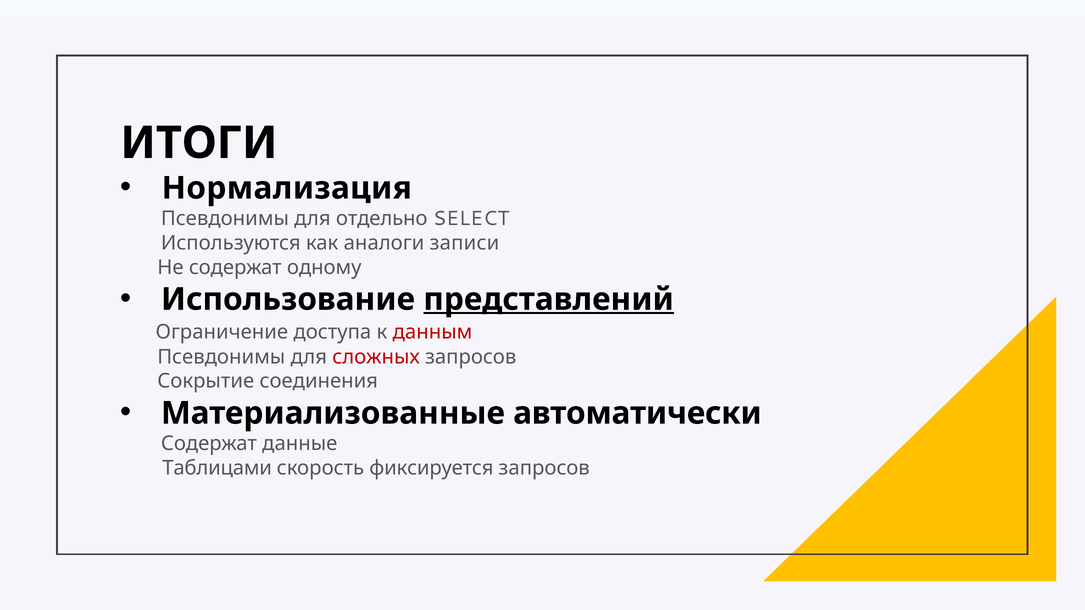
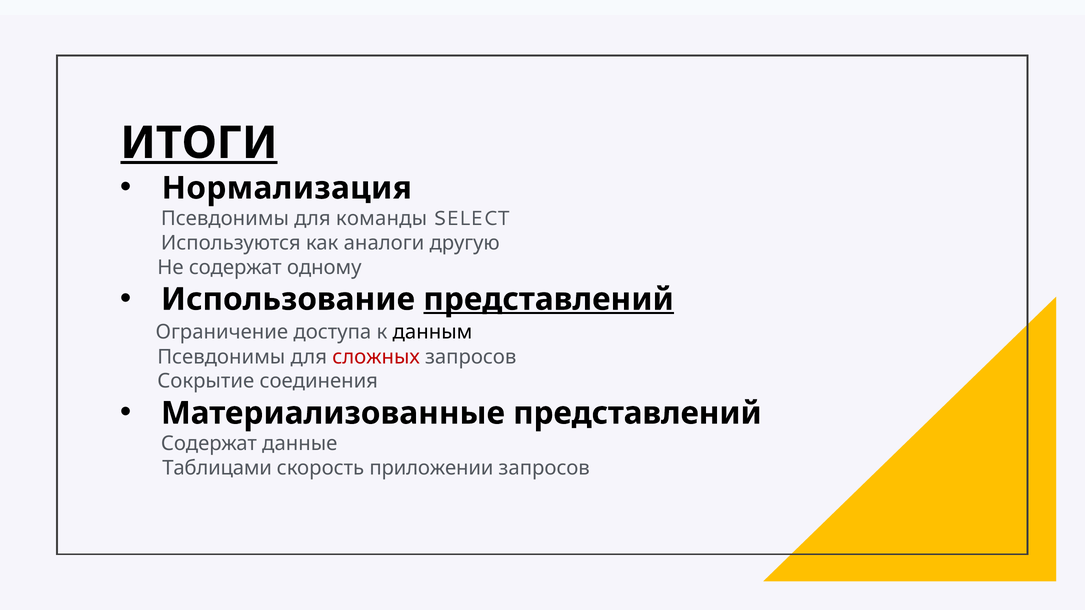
ИТОГИ underline: none -> present (199, 143)
отдельно: отдельно -> команды (382, 219)
записи: записи -> другую (465, 243)
данным colour: red -> black (432, 332)
Материализованные автоматически: автоматически -> представлений (637, 413)
фиксируется: фиксируется -> приложении (431, 468)
